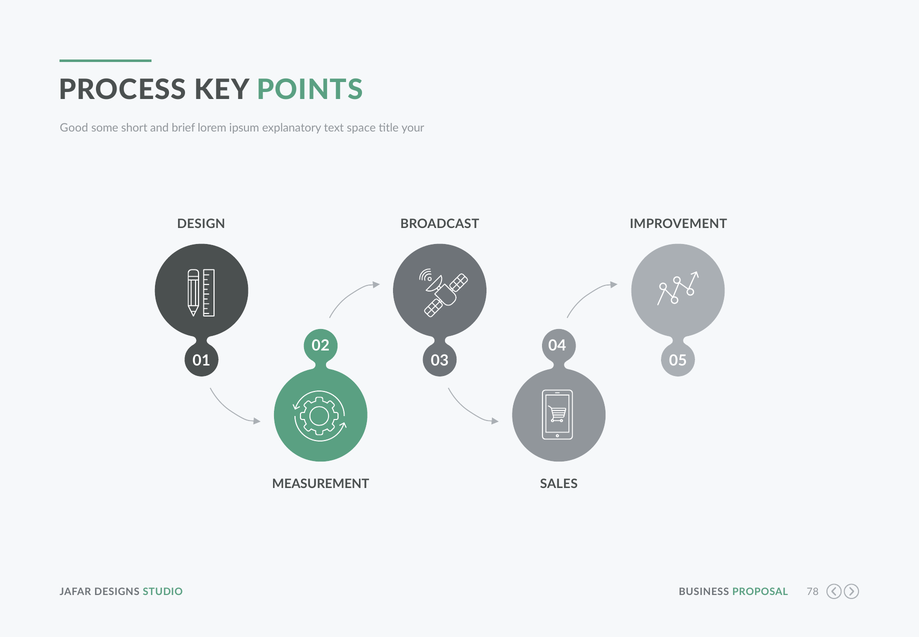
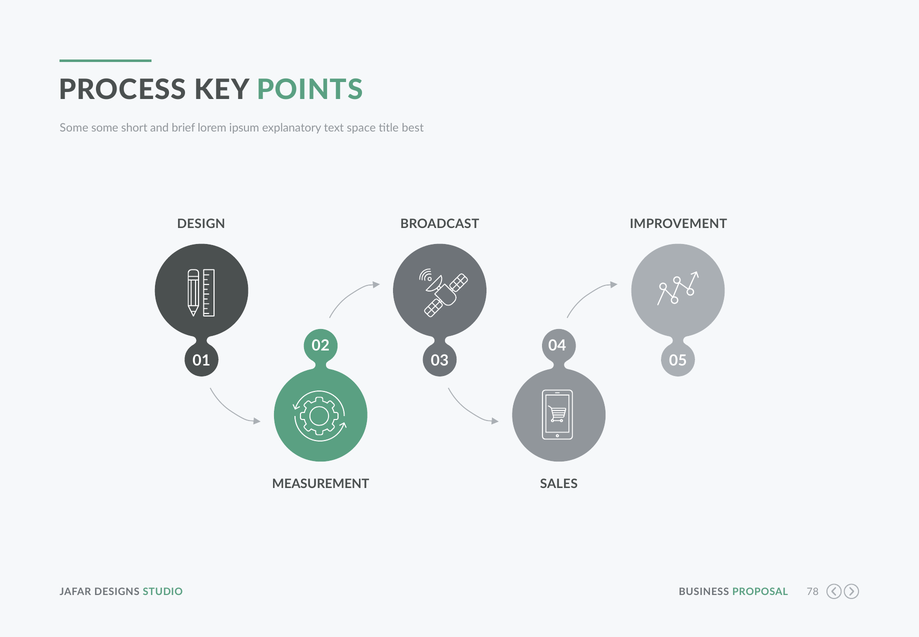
Good: Good -> Some (74, 128)
your: your -> best (413, 128)
